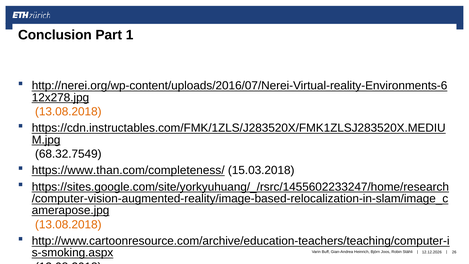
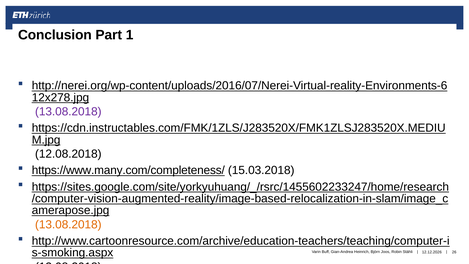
13.08.2018 colour: orange -> purple (68, 112)
68.32.7549: 68.32.7549 -> 12.08.2018 (68, 154)
https://www.than.com/completeness/: https://www.than.com/completeness/ -> https://www.many.com/completeness/ (128, 170)
